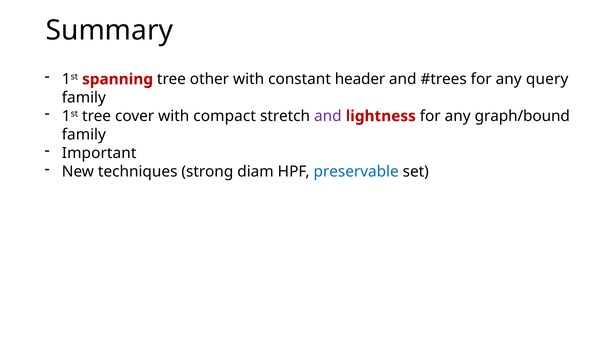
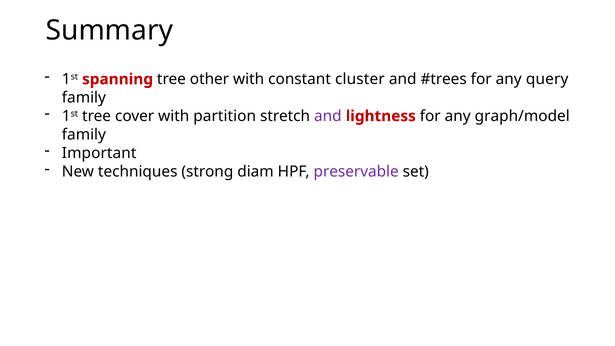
header: header -> cluster (360, 79)
compact: compact -> partition (225, 116)
graph/bound: graph/bound -> graph/model (522, 116)
preservable colour: blue -> purple (356, 171)
